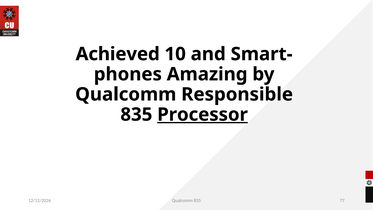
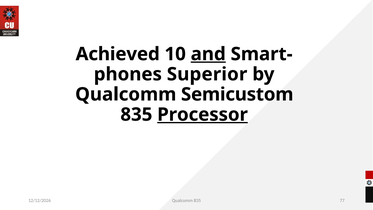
and underline: none -> present (208, 54)
Amazing: Amazing -> Superior (207, 74)
Responsible: Responsible -> Semicustom (237, 94)
